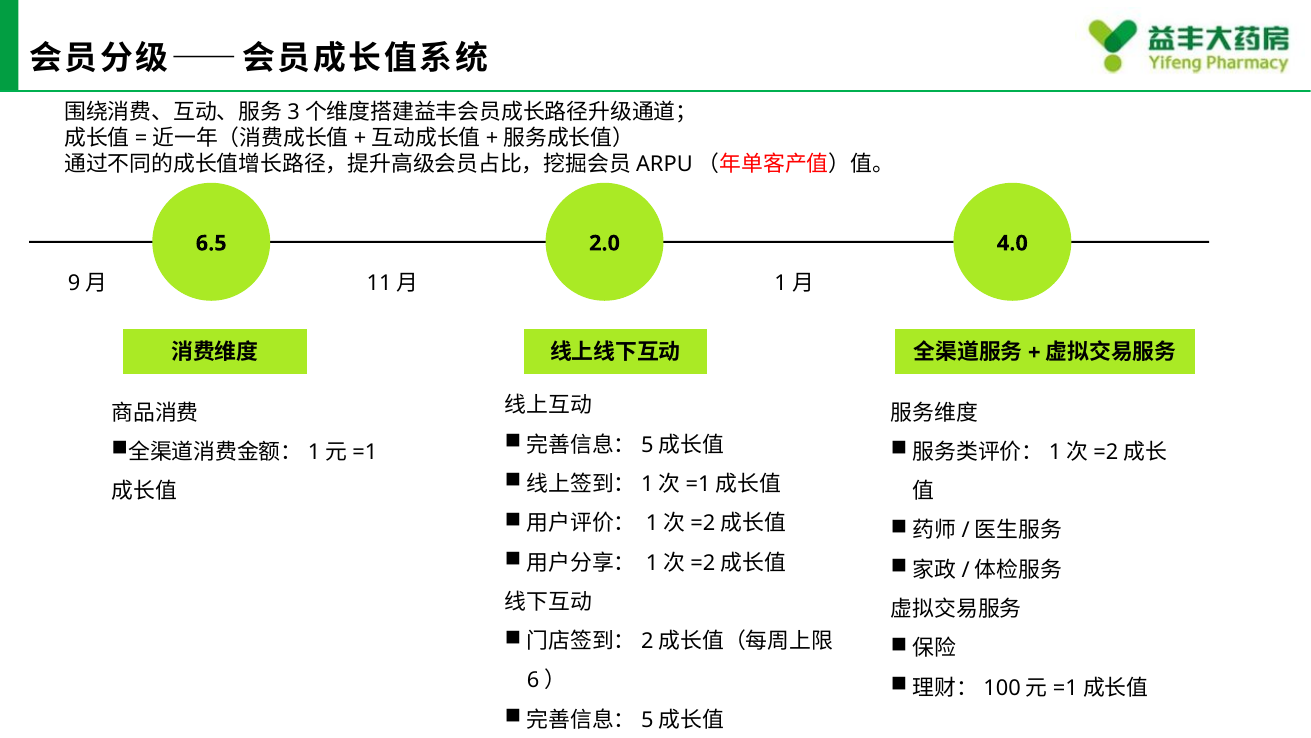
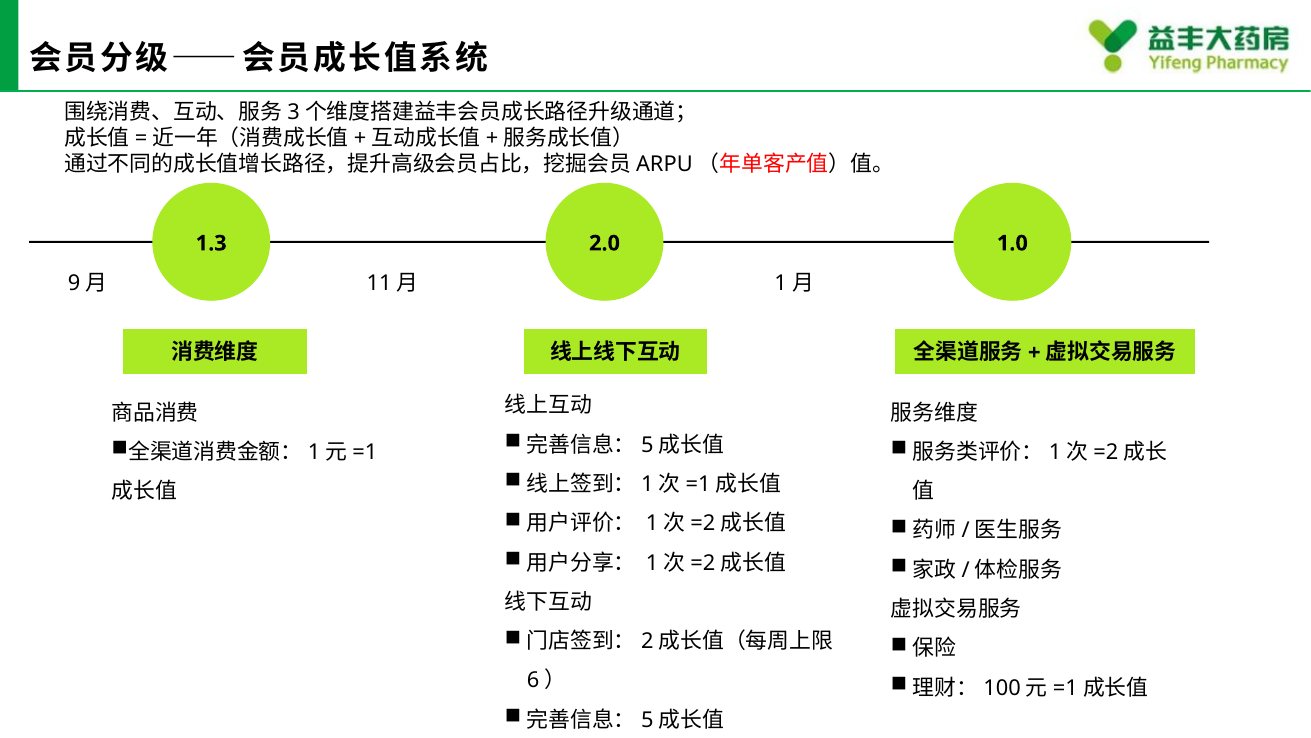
6.5: 6.5 -> 1.3 (211, 243)
4.0: 4.0 -> 1.0 (1012, 243)
